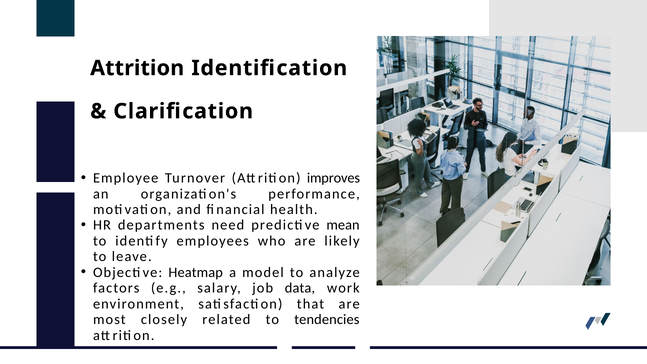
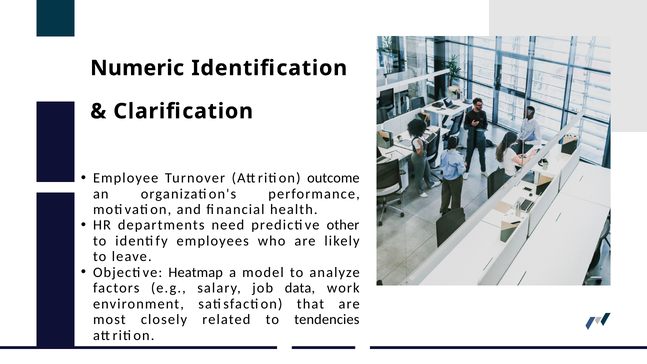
Attrition: Attrition -> Numeric (137, 68)
improves: improves -> outcome (333, 178)
mean: mean -> other (343, 225)
